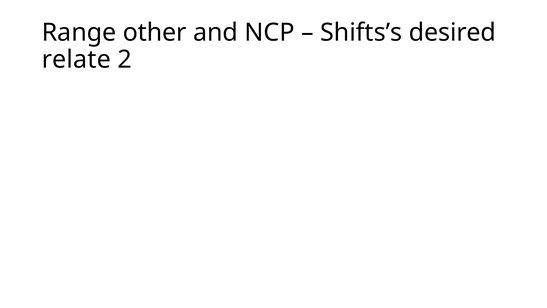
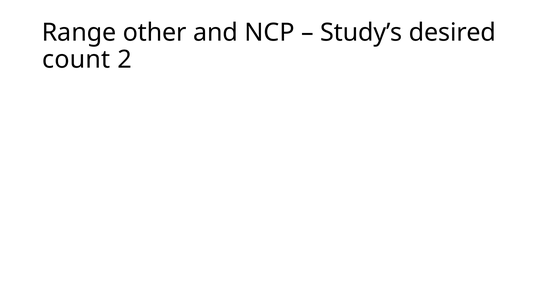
Shifts’s: Shifts’s -> Study’s (361, 32)
relate: relate -> count (76, 59)
